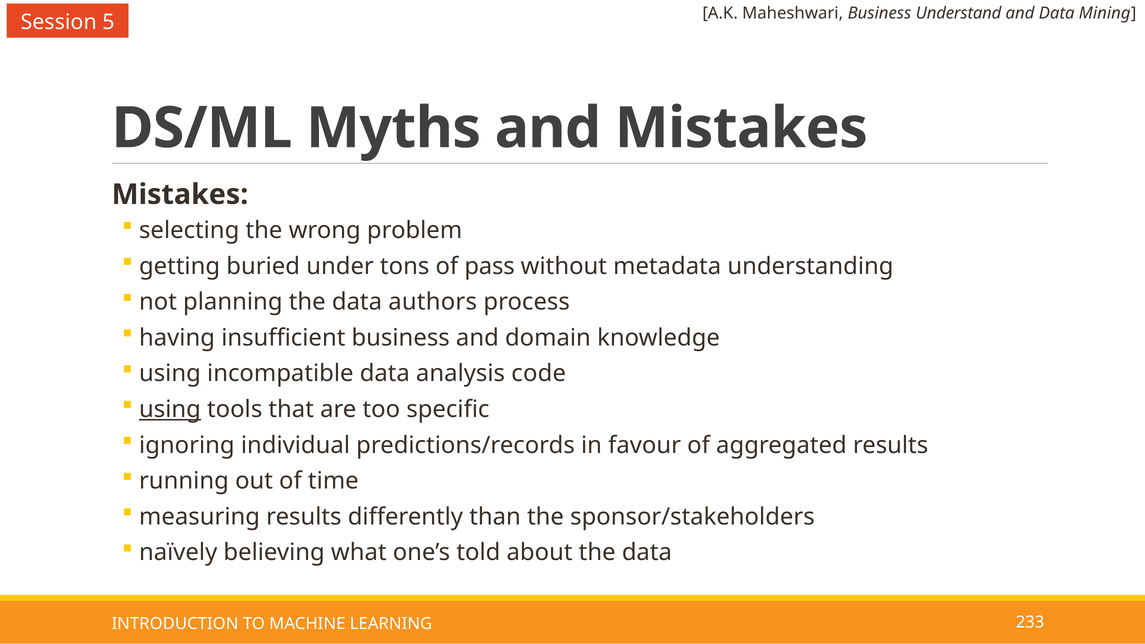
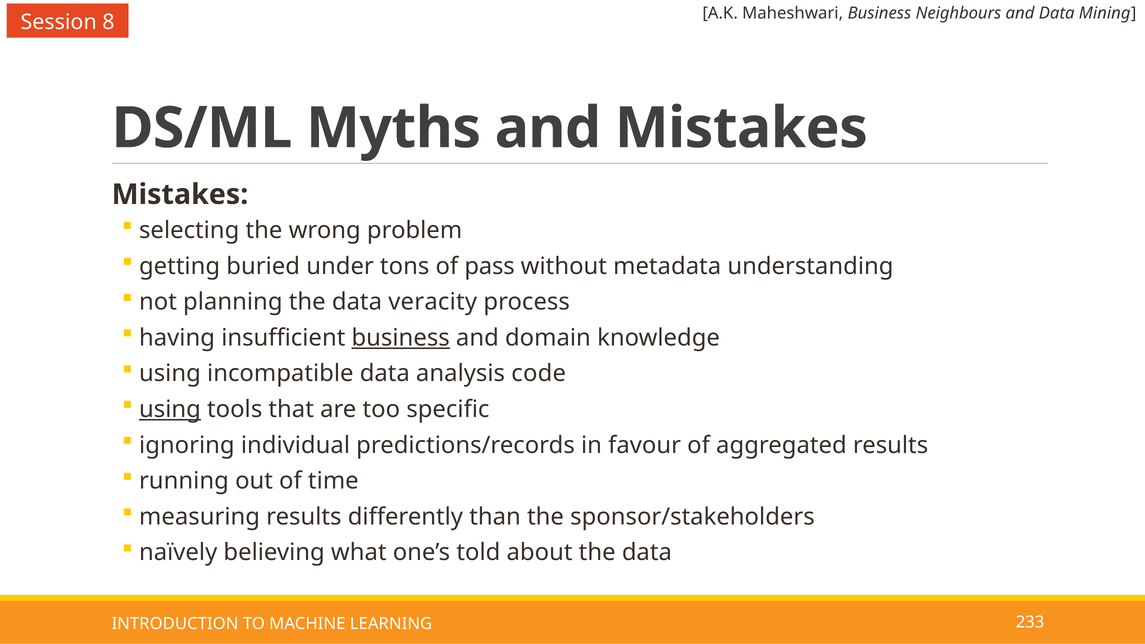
5: 5 -> 8 (108, 22)
Understand: Understand -> Neighbours (959, 13)
authors: authors -> veracity (433, 302)
business underline: none -> present (401, 338)
